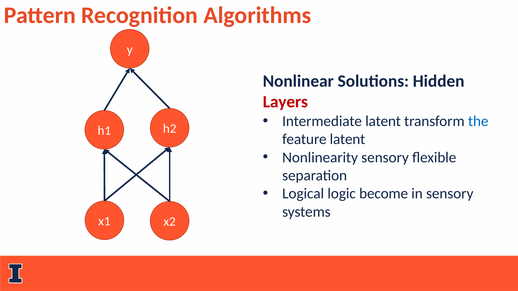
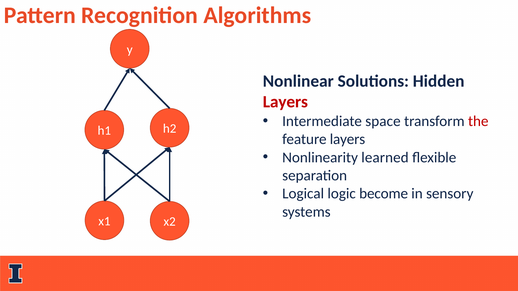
Intermediate latent: latent -> space (383, 121)
the colour: blue -> red (478, 121)
feature latent: latent -> layers (347, 139)
Nonlinearity sensory: sensory -> learned (385, 158)
